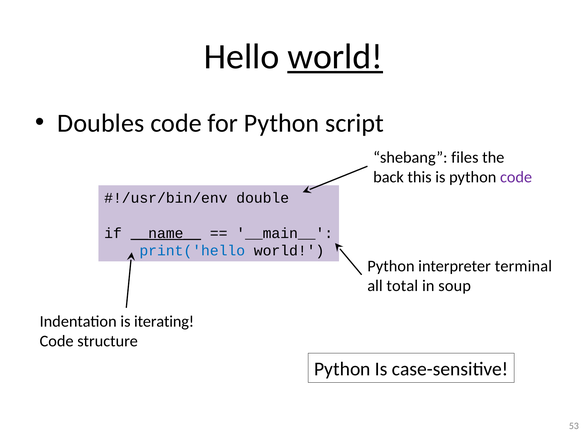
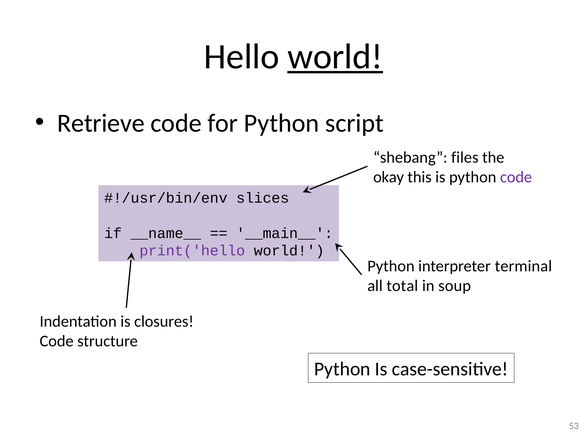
Doubles: Doubles -> Retrieve (101, 123)
back: back -> okay (389, 177)
double: double -> slices (263, 198)
__name__ underline: present -> none (166, 233)
print('hello colour: blue -> purple (192, 251)
iterating: iterating -> closures (164, 322)
